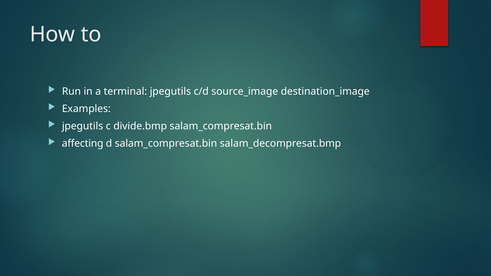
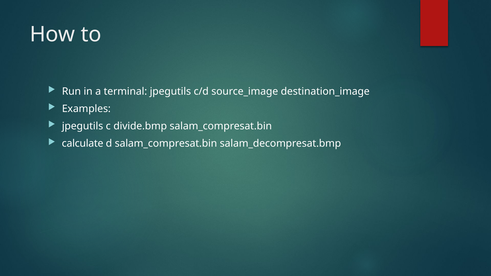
affecting: affecting -> calculate (83, 144)
